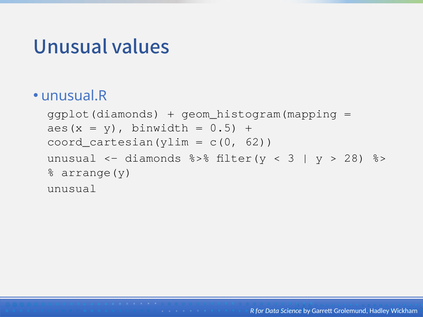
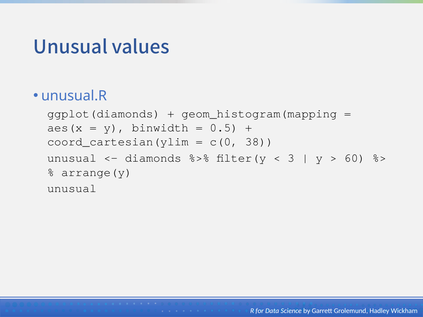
62: 62 -> 38 (259, 142)
28: 28 -> 60 (355, 158)
